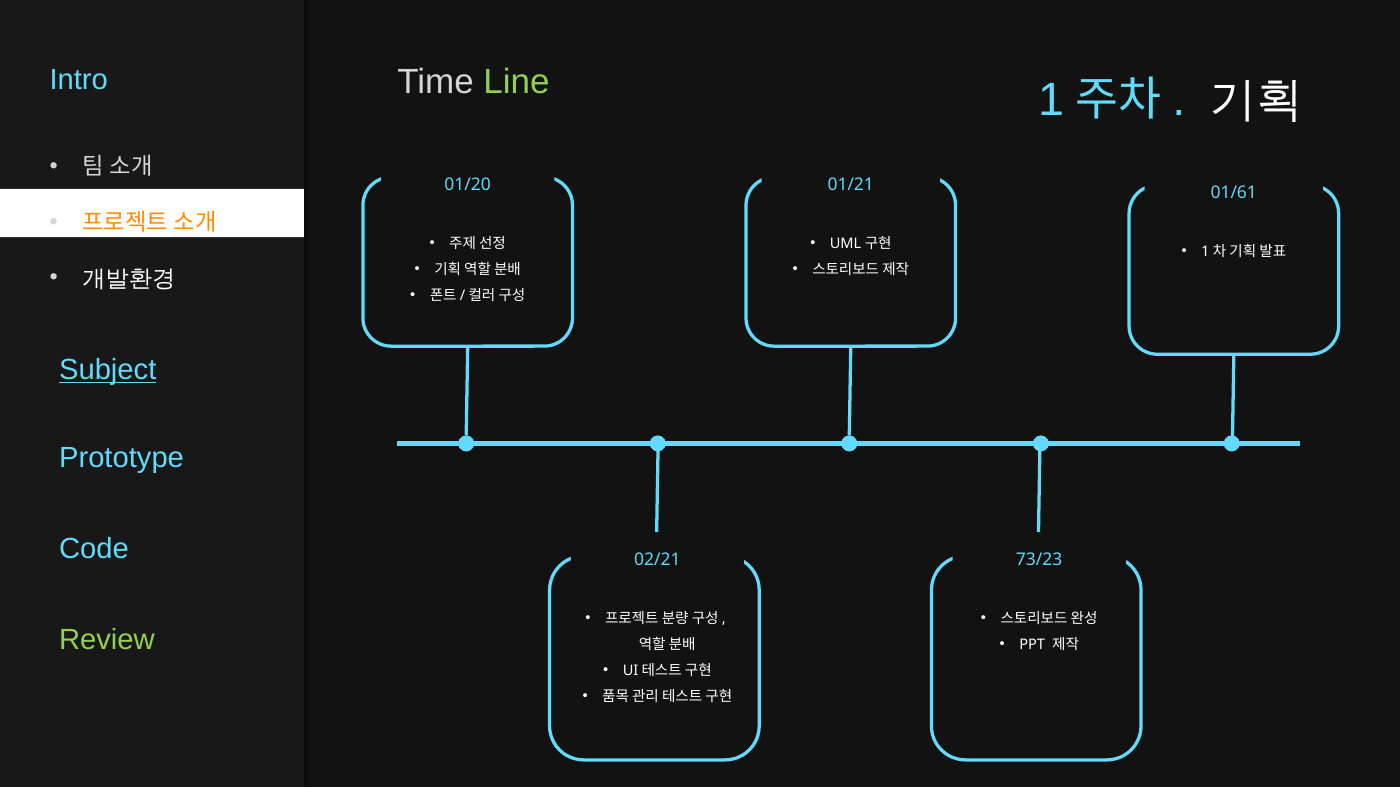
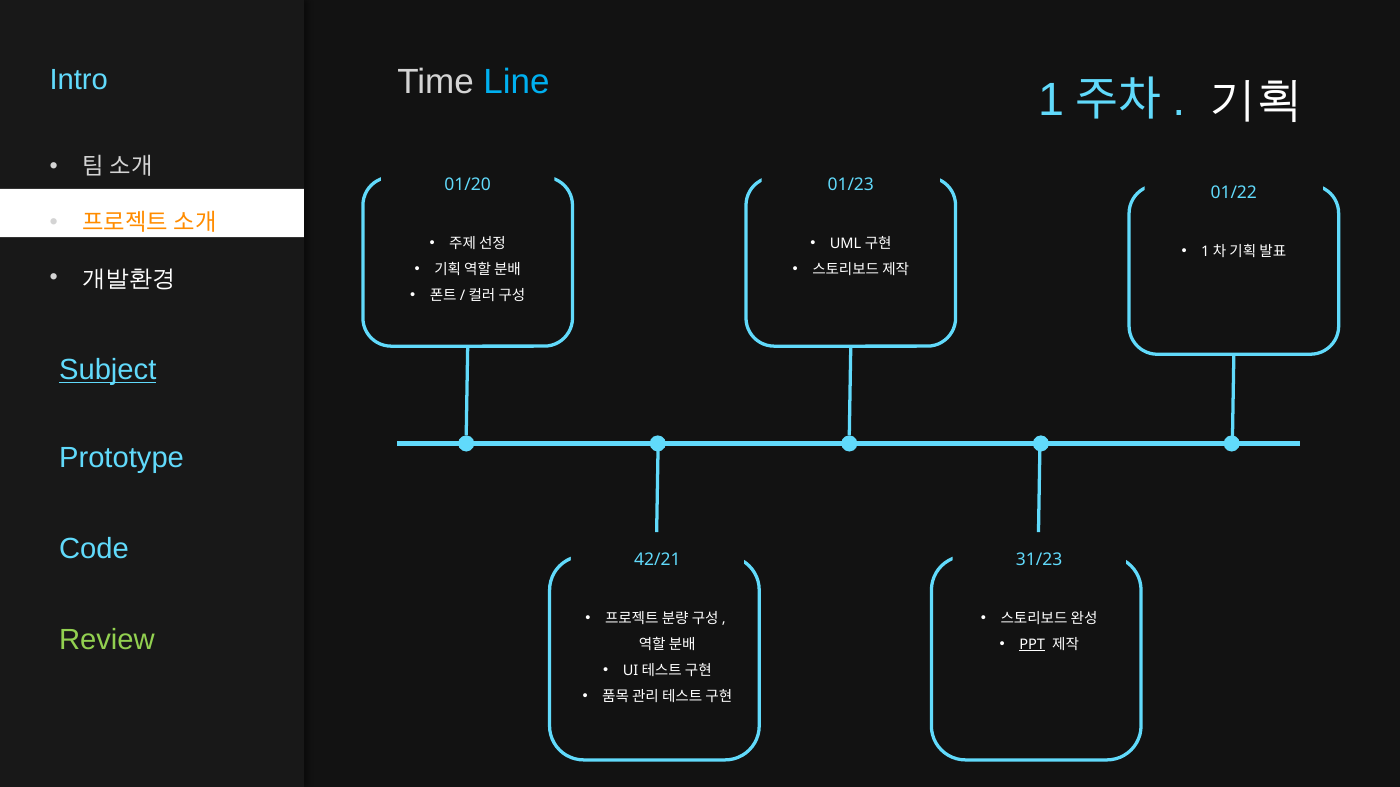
Line colour: light green -> light blue (517, 82)
01/21: 01/21 -> 01/23 (851, 185)
01/61: 01/61 -> 01/22 (1234, 193)
02/21: 02/21 -> 42/21 (657, 560)
73/23: 73/23 -> 31/23 (1039, 560)
PPT underline: none -> present (1032, 645)
